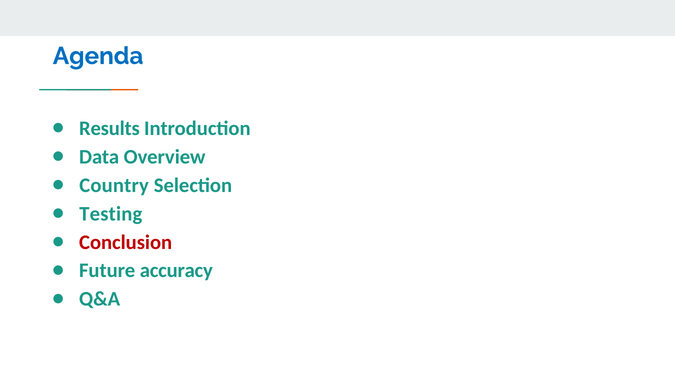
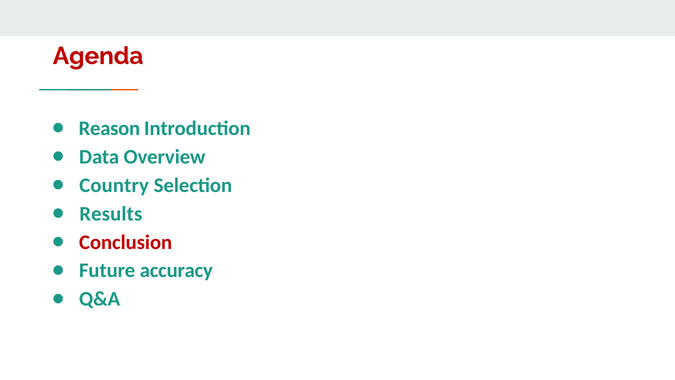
Agenda colour: blue -> red (98, 56)
Results: Results -> Reason (109, 128)
Testing: Testing -> Results (111, 214)
